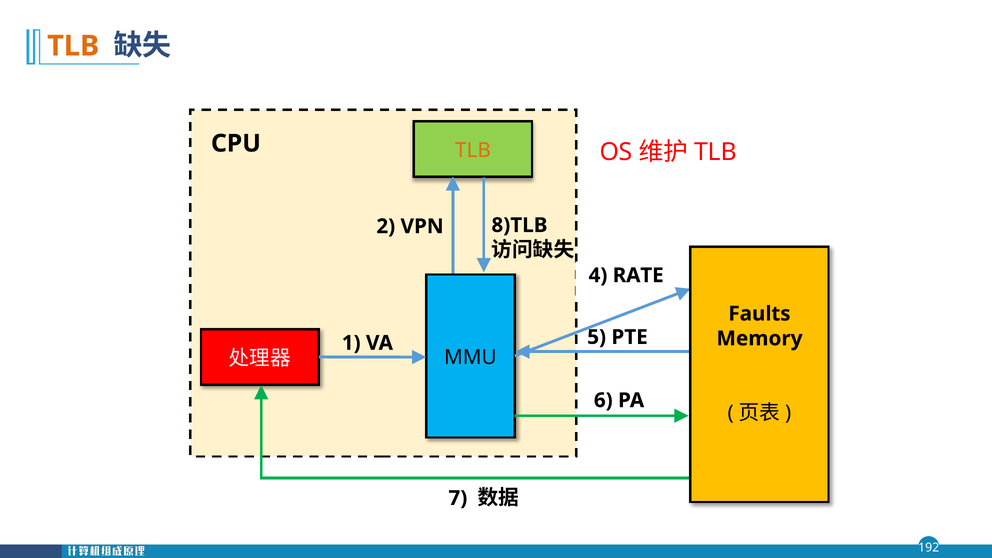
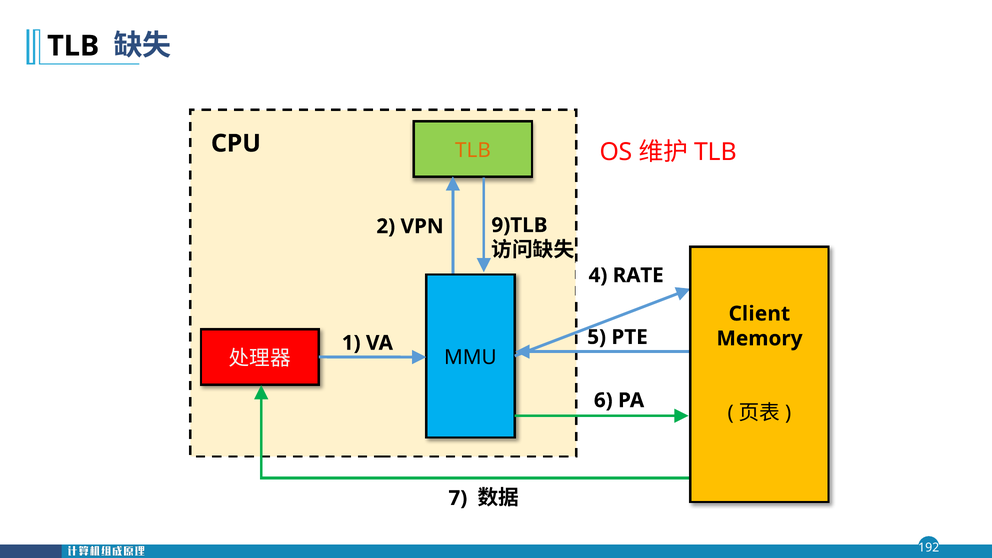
TLB colour: orange -> black (73, 46)
8)TLB: 8)TLB -> 9)TLB (519, 225)
Faults: Faults -> Client (759, 314)
